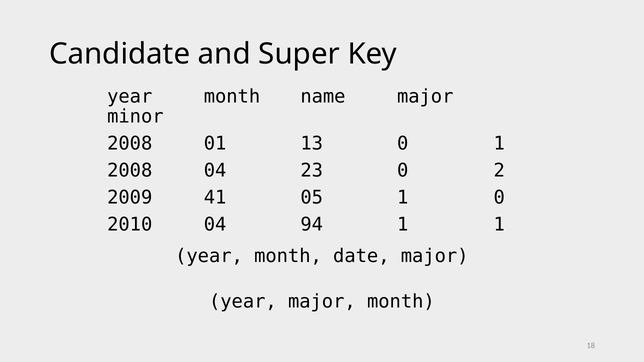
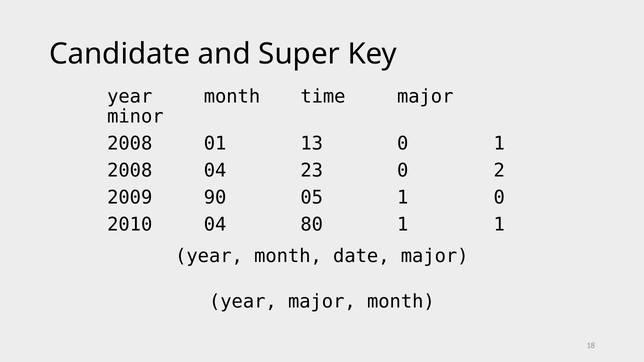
name: name -> time (323, 96)
41: 41 -> 90 (215, 198)
94: 94 -> 80 (312, 225)
